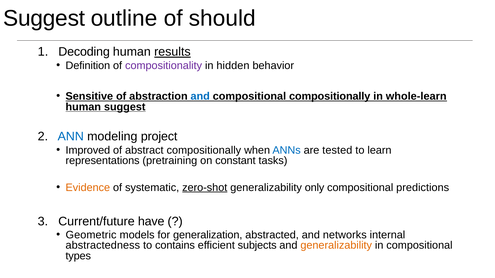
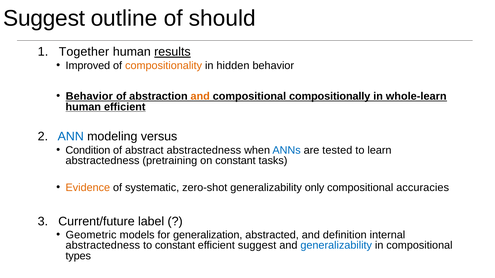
Decoding: Decoding -> Together (84, 52)
Definition: Definition -> Improved (88, 66)
compositionality colour: purple -> orange (164, 66)
Sensitive: Sensitive -> Behavior (89, 96)
and colour: blue -> orange (200, 96)
human suggest: suggest -> efficient (125, 107)
project: project -> versus (159, 137)
Improved: Improved -> Condition (88, 150)
abstract compositionally: compositionally -> abstractedness (204, 150)
representations: representations -> abstractedness (103, 161)
zero-shot underline: present -> none (205, 188)
predictions: predictions -> accuracies (423, 188)
have: have -> label (151, 222)
networks: networks -> definition (345, 235)
to contains: contains -> constant (175, 246)
efficient subjects: subjects -> suggest (257, 246)
generalizability colour: orange -> blue (336, 246)
